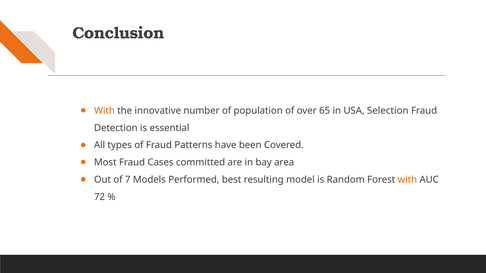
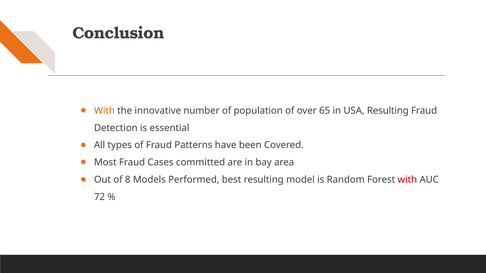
USA Selection: Selection -> Resulting (388, 111)
7: 7 -> 8 (128, 180)
with colour: orange -> red (407, 180)
